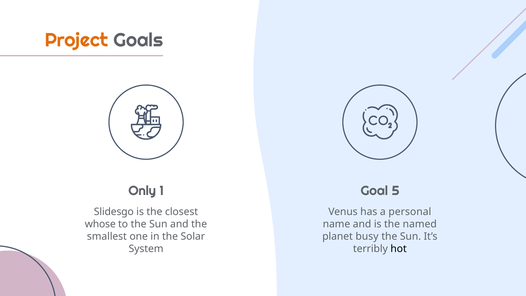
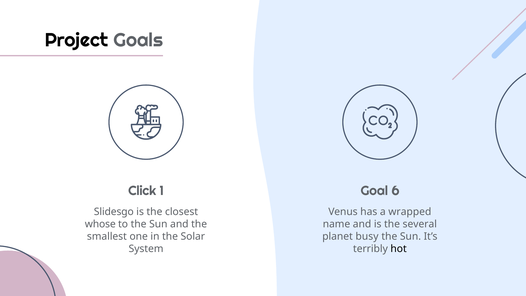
Project colour: orange -> black (76, 40)
Only: Only -> Click (142, 191)
5: 5 -> 6 (396, 191)
personal: personal -> wrapped (410, 212)
named: named -> several (420, 224)
